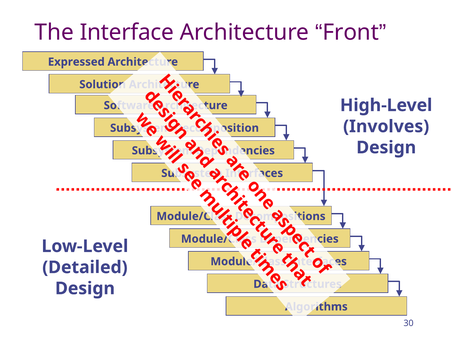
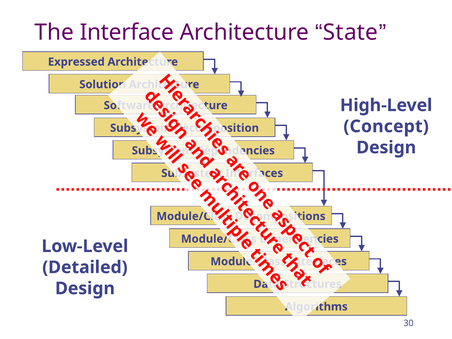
Front: Front -> State (351, 32)
Involves: Involves -> Concept (386, 126)
